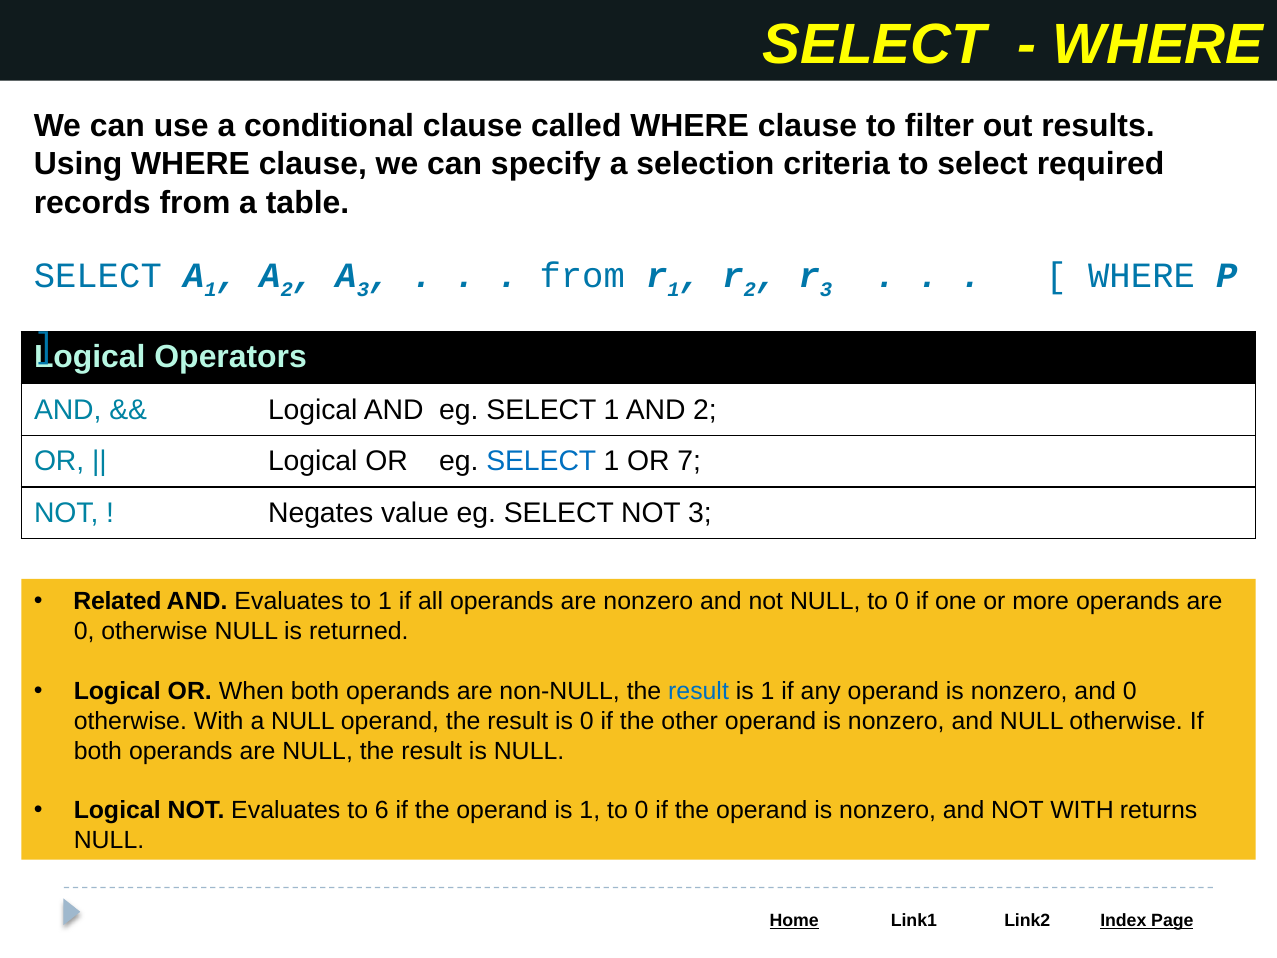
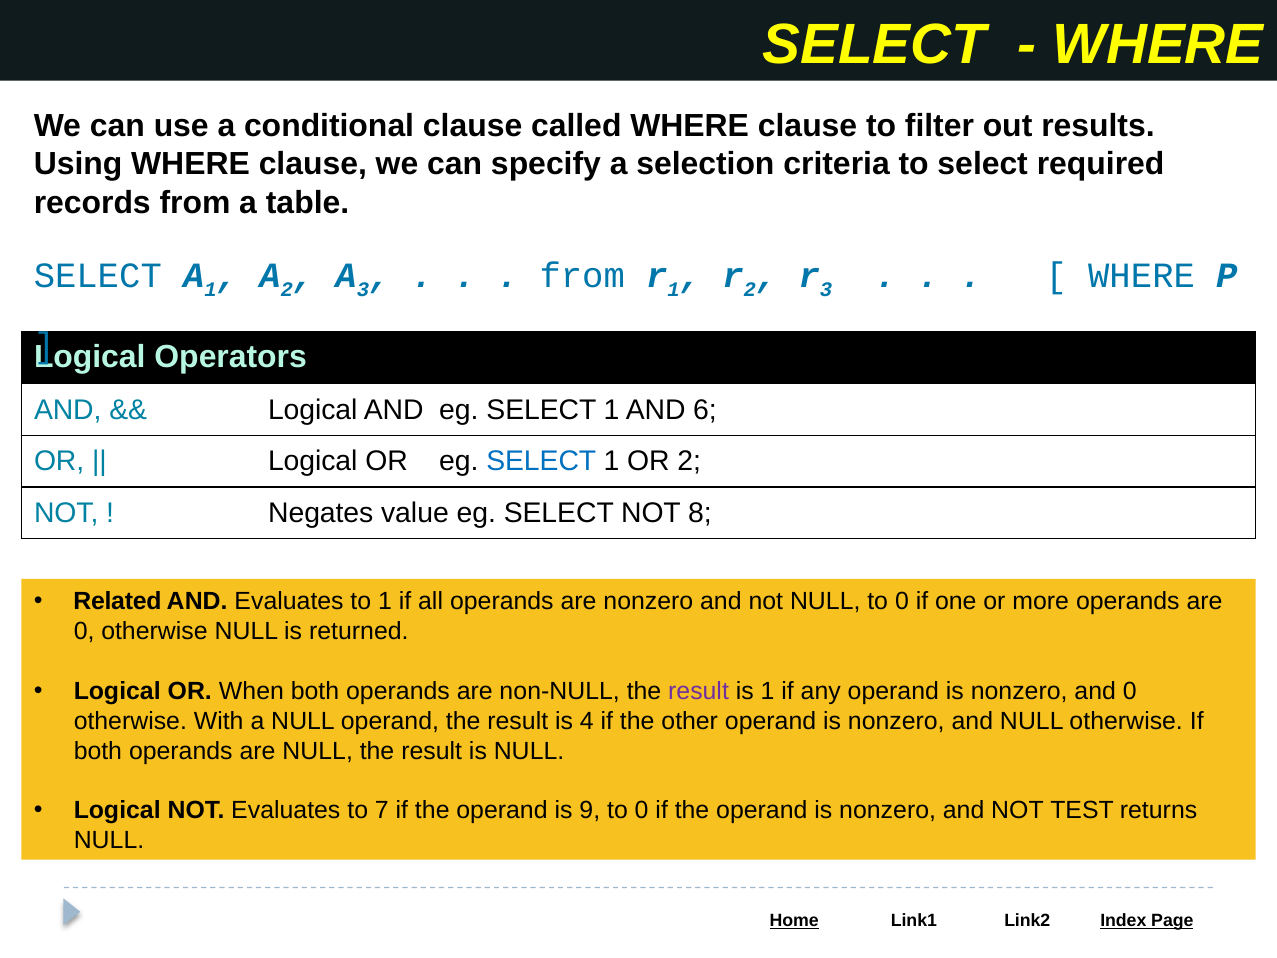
AND 2: 2 -> 6 (705, 410)
OR 7: 7 -> 2 (689, 461)
NOT 3: 3 -> 8 (700, 513)
result colour: blue -> purple (699, 691)
is 0: 0 -> 4 (587, 721)
6: 6 -> 7 (382, 810)
operand is 1: 1 -> 9 (590, 810)
NOT WITH: WITH -> TEST (1082, 810)
